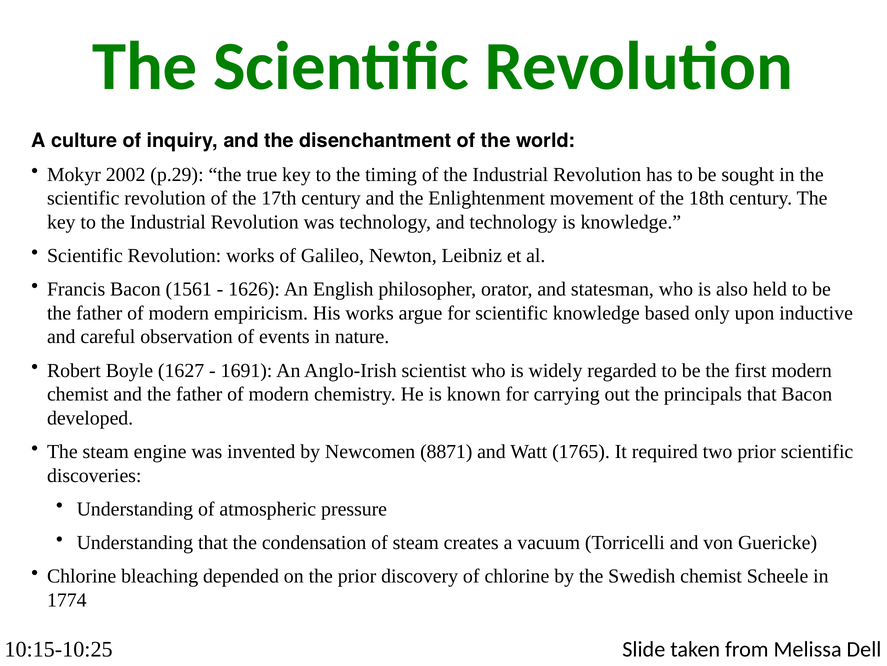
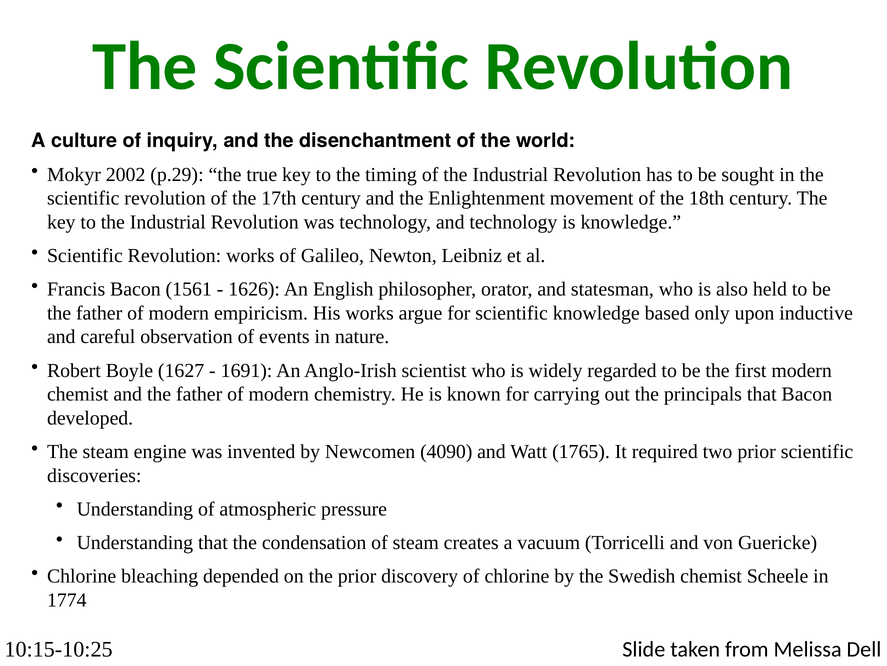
8871: 8871 -> 4090 (446, 451)
